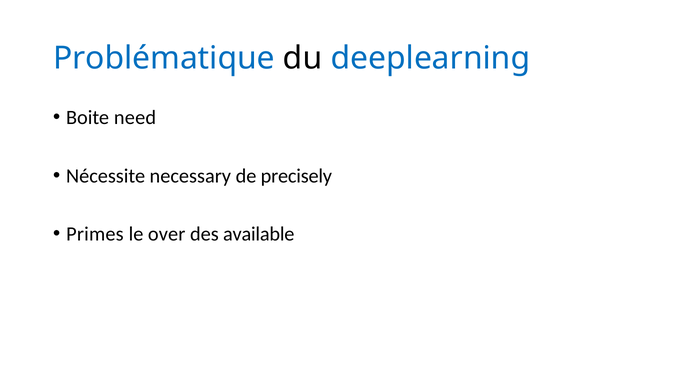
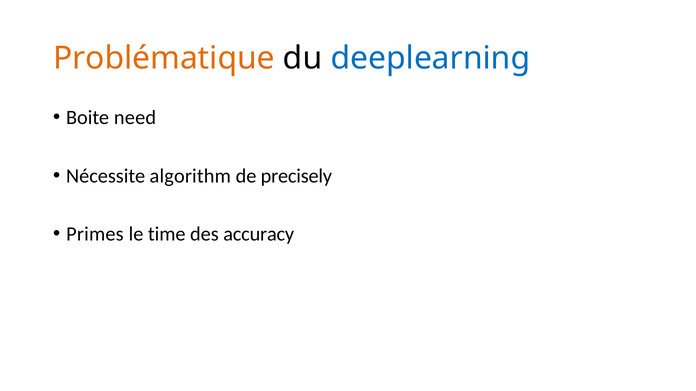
Problématique colour: blue -> orange (164, 58)
necessary: necessary -> algorithm (190, 176)
over: over -> time (167, 234)
available: available -> accuracy (259, 234)
